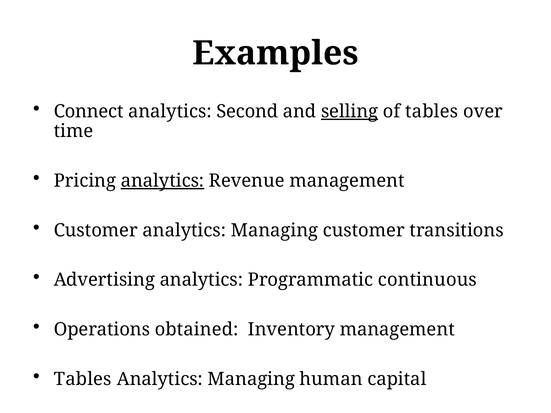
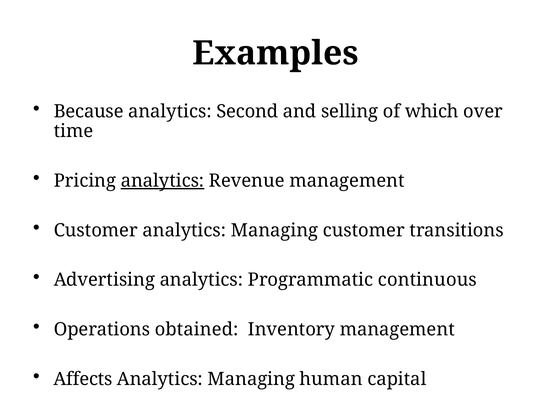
Connect: Connect -> Because (89, 111)
selling underline: present -> none (350, 111)
of tables: tables -> which (432, 111)
Tables: Tables -> Affects (83, 379)
